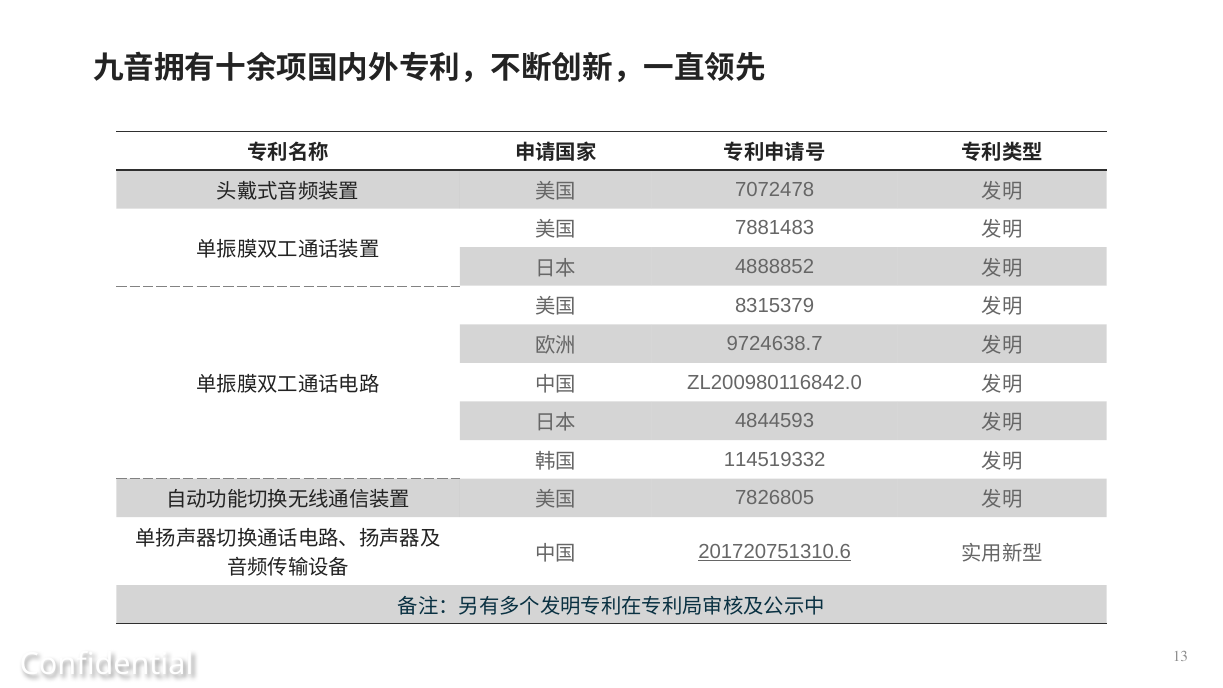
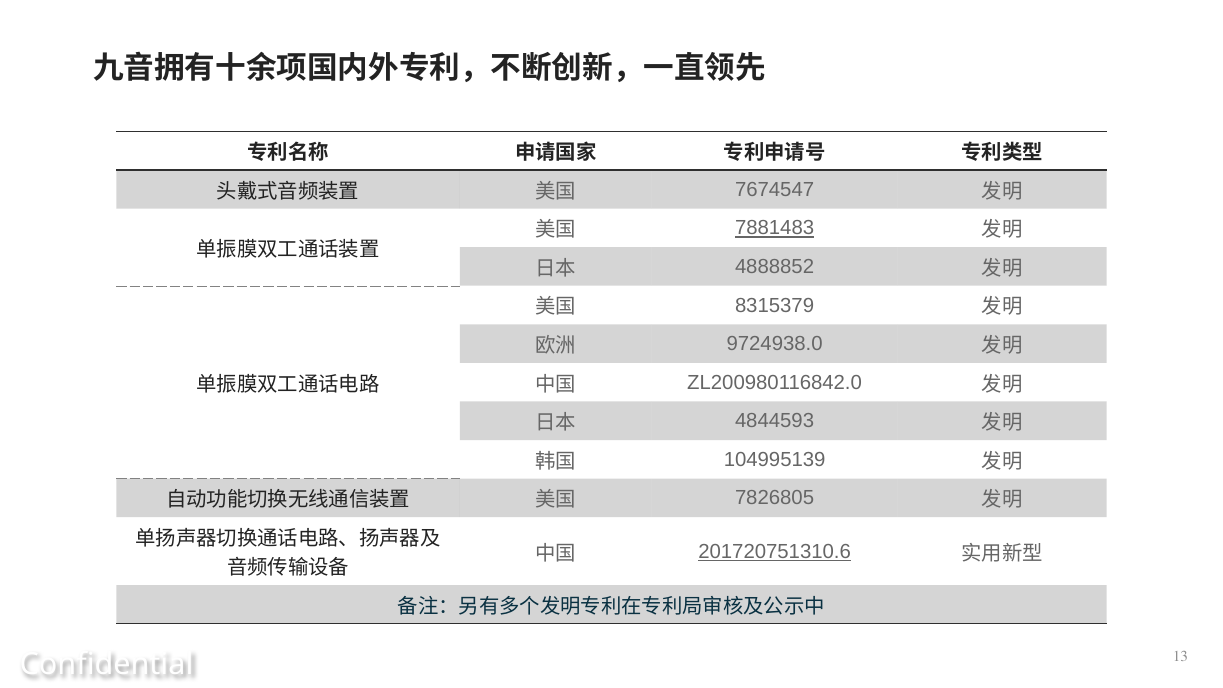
7072478: 7072478 -> 7674547 (775, 190)
7881483 underline: none -> present (775, 228)
9724638.7: 9724638.7 -> 9724938.0 (775, 344)
114519332: 114519332 -> 104995139 (775, 460)
